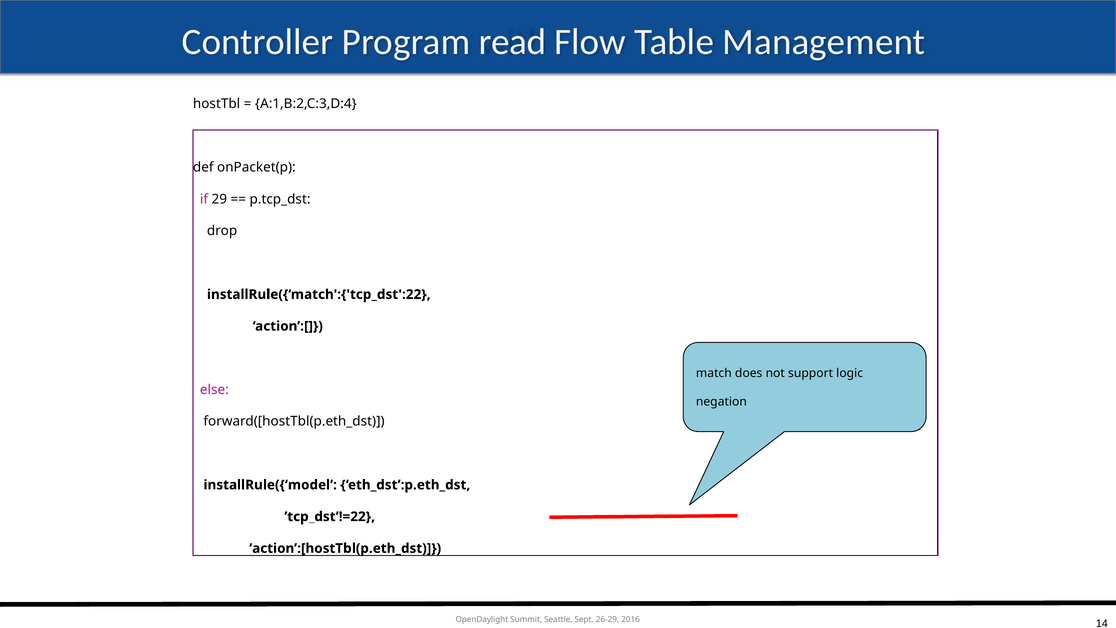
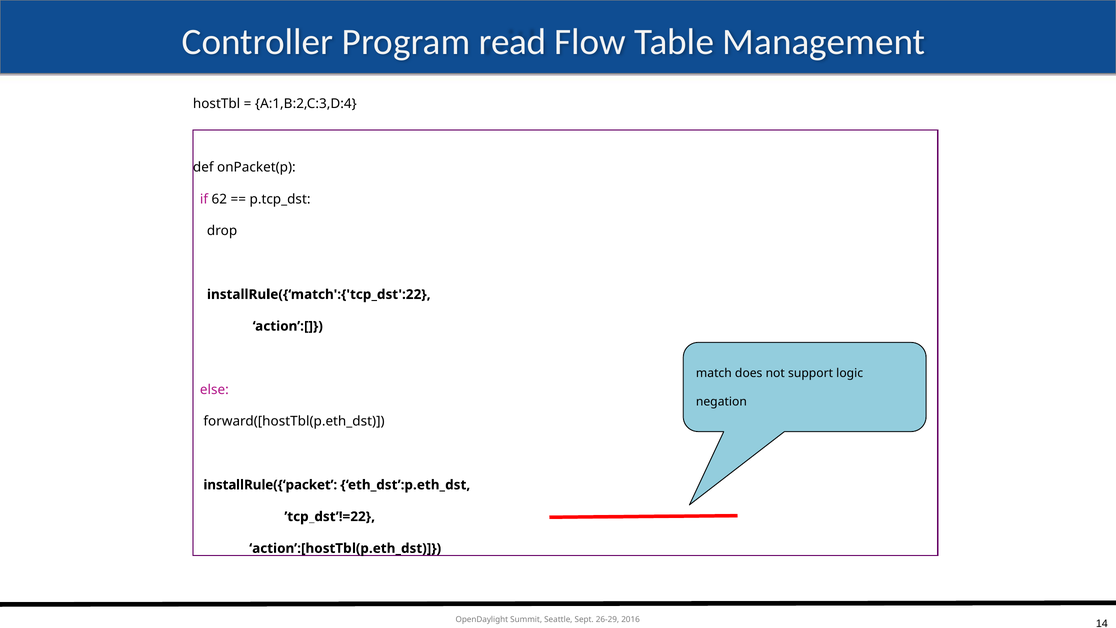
29: 29 -> 62 (219, 199)
installRule({‘model: installRule({‘model -> installRule({‘packet (270, 485)
